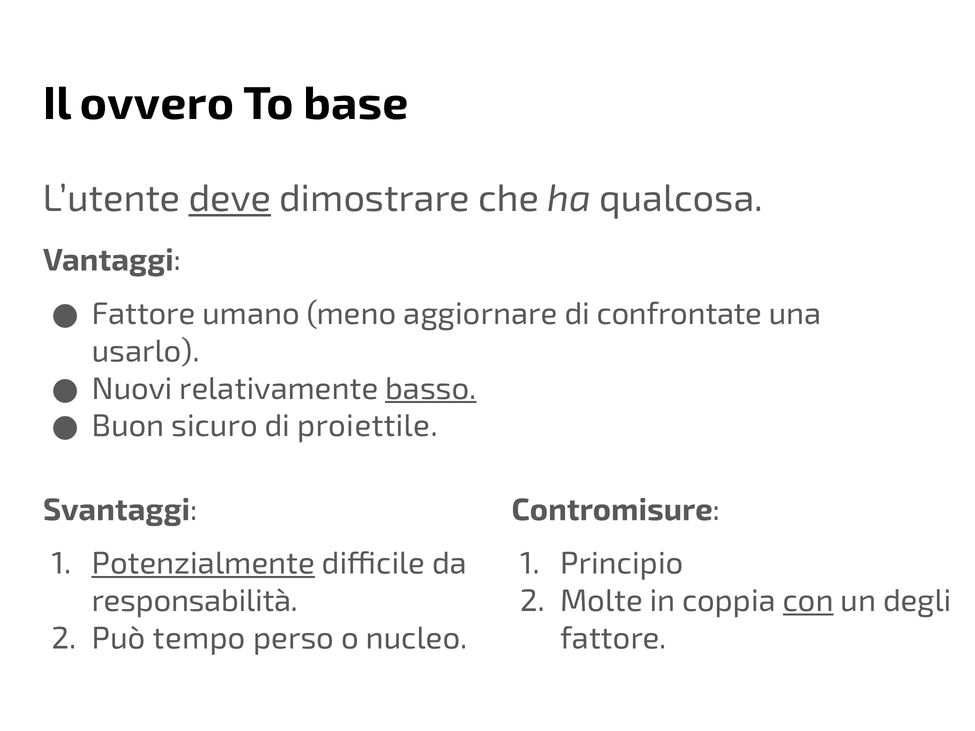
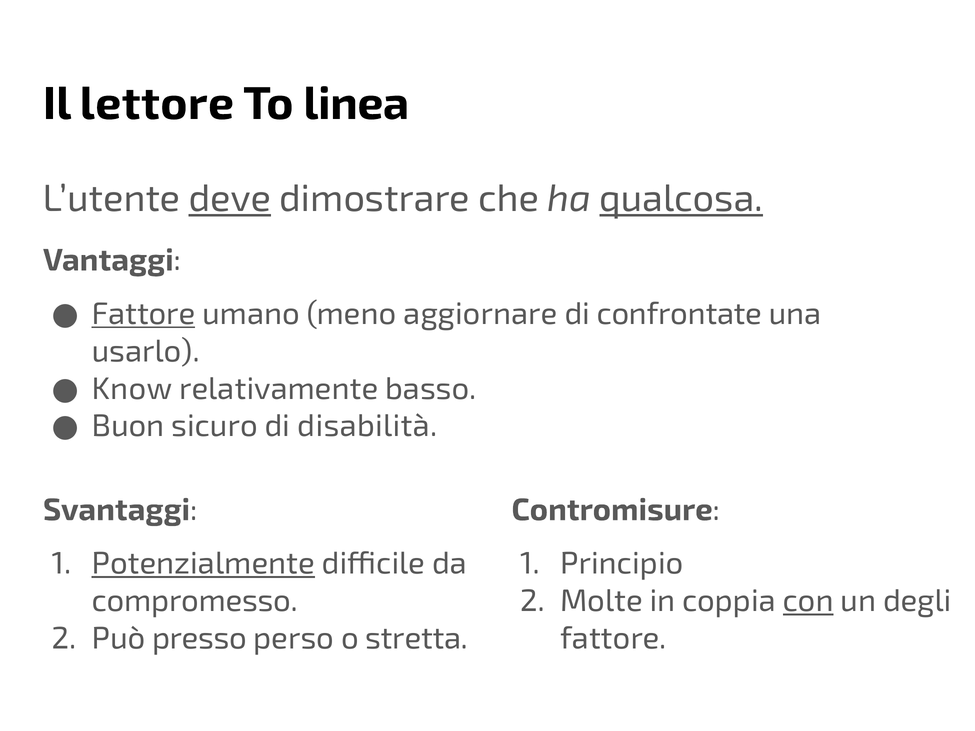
ovvero: ovvero -> lettore (157, 104)
base: base -> linea (356, 104)
qualcosa underline: none -> present (681, 199)
Fattore underline: none -> present (144, 314)
Nuovi: Nuovi -> Know (132, 389)
basso underline: present -> none (431, 389)
proiettile: proiettile -> disabilità (367, 426)
responsabilità: responsabilità -> compromesso (195, 601)
tempo: tempo -> presso (200, 639)
nucleo: nucleo -> stretta (417, 639)
